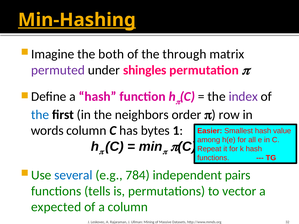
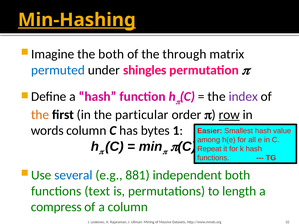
permuted colour: purple -> blue (58, 70)
the colour: blue -> orange (40, 115)
neighbors: neighbors -> particular (142, 115)
row underline: none -> present (229, 115)
784: 784 -> 881 (138, 175)
independent pairs: pairs -> both (238, 175)
tells: tells -> text (97, 191)
vector: vector -> length (239, 191)
expected: expected -> compress (56, 207)
